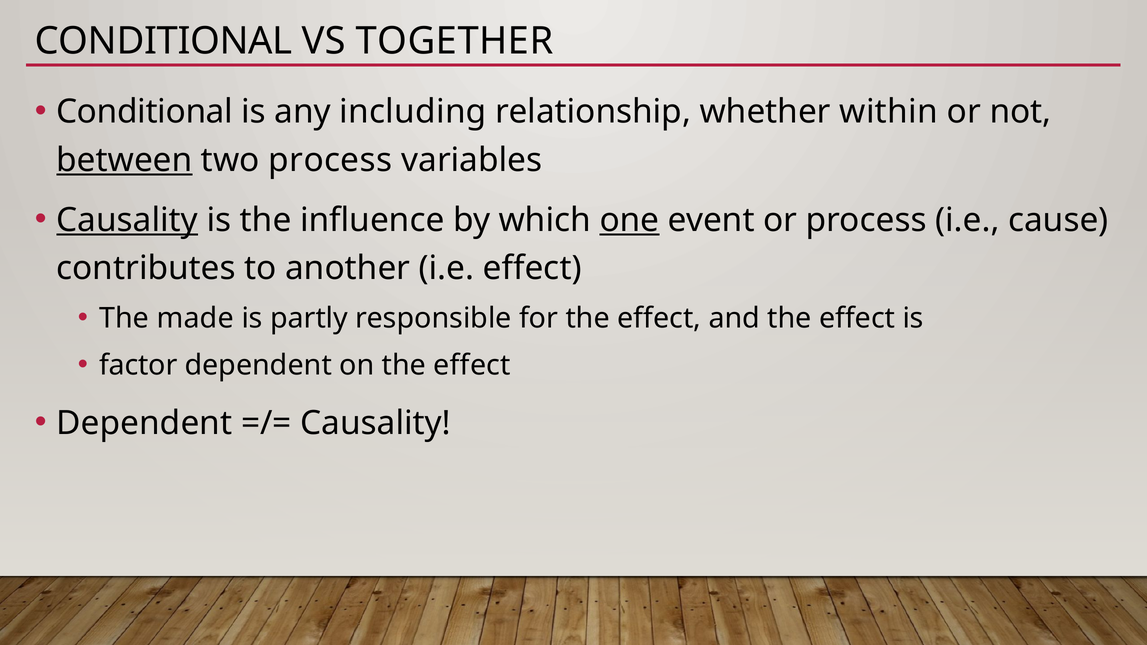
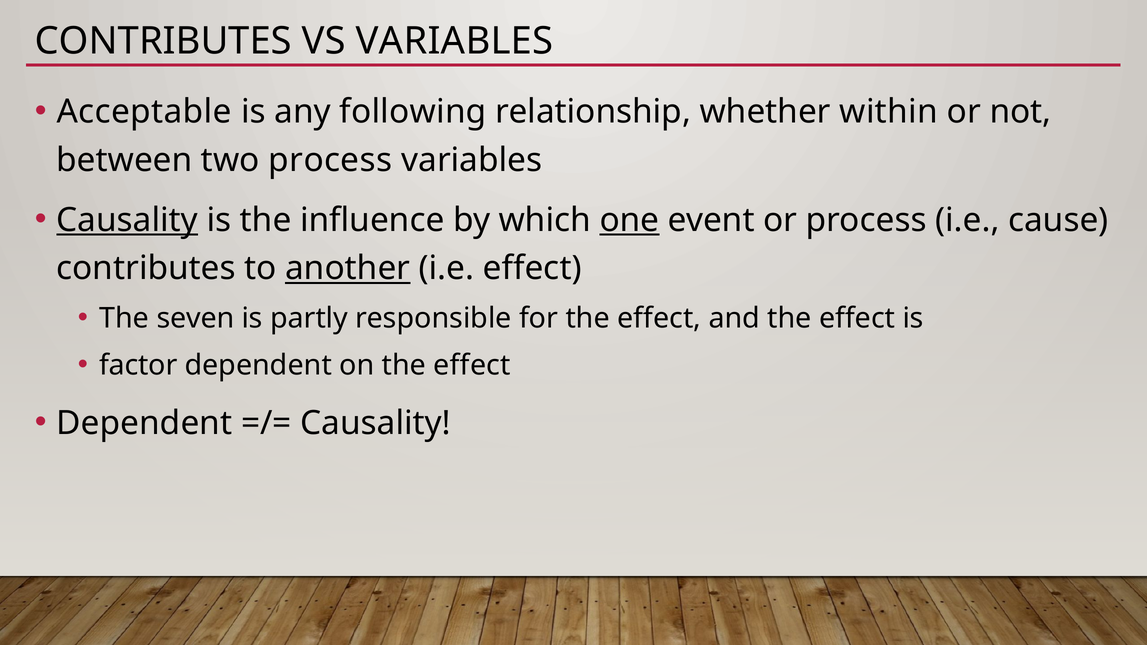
CONDITIONAL: CONDITIONAL -> CONTRIBUTES (163, 41)
VS TOGETHER: TOGETHER -> VARIABLES (455, 41)
Conditional: Conditional -> Acceptable (144, 112)
including: including -> following (413, 112)
between underline: present -> none (124, 160)
another underline: none -> present (348, 268)
made: made -> seven (195, 318)
